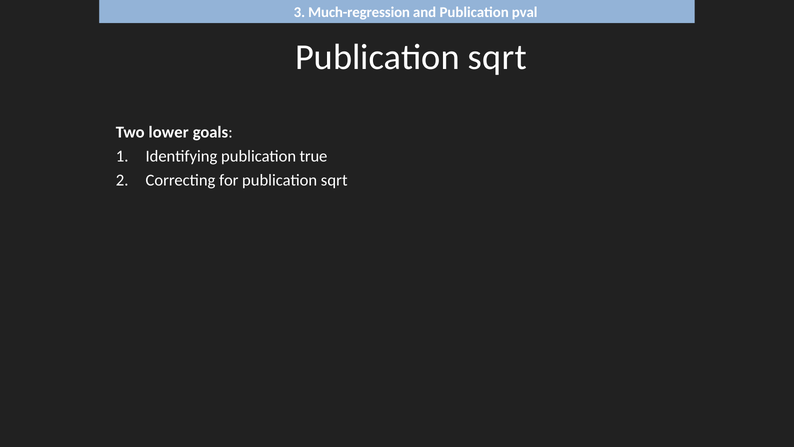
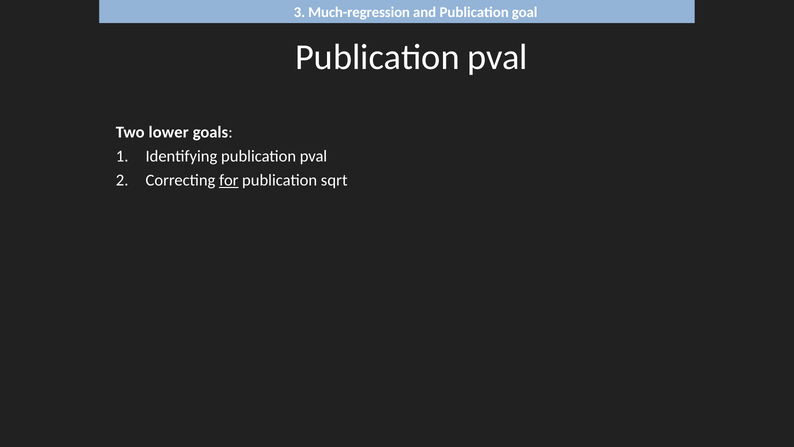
pval: pval -> goal (525, 12)
sqrt: sqrt -> pval (498, 57)
Identifying publication true: true -> pval (313, 156)
for underline: none -> present (229, 180)
